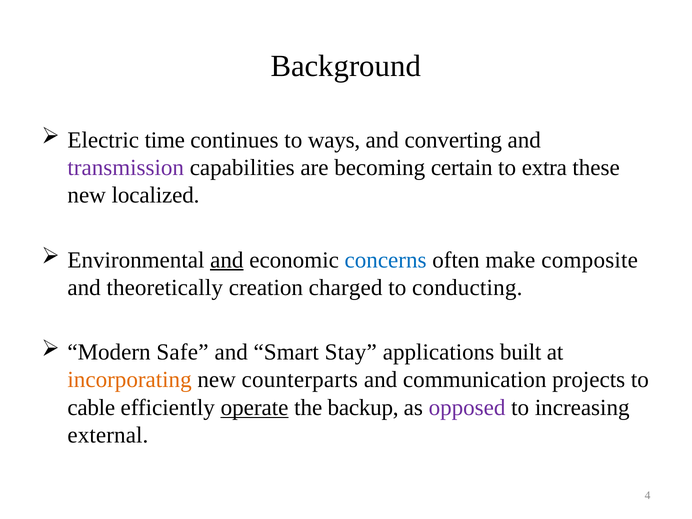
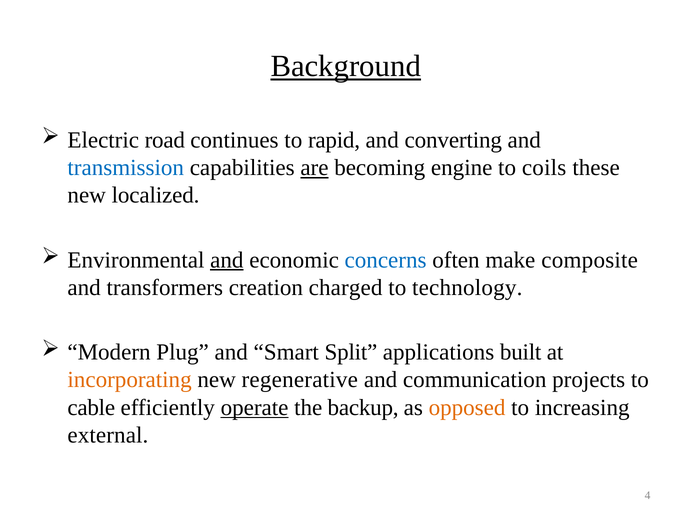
Background underline: none -> present (346, 66)
time: time -> road (165, 140)
ways: ways -> rapid (334, 140)
transmission colour: purple -> blue (126, 168)
are underline: none -> present (314, 168)
certain: certain -> engine (462, 168)
extra: extra -> coils (544, 168)
theoretically: theoretically -> transformers (165, 288)
conducting: conducting -> technology (467, 288)
Safe: Safe -> Plug (183, 352)
Stay: Stay -> Split (351, 352)
counterparts: counterparts -> regenerative (300, 380)
opposed colour: purple -> orange (467, 408)
